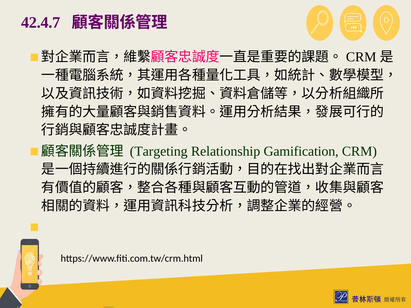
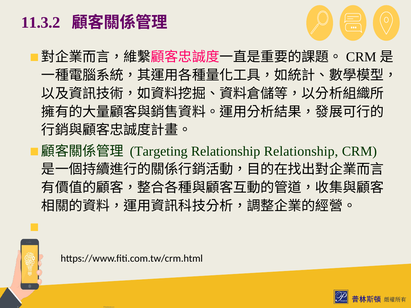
42.4.7: 42.4.7 -> 11.3.2 (41, 23)
Relationship Gamification: Gamification -> Relationship (301, 151)
